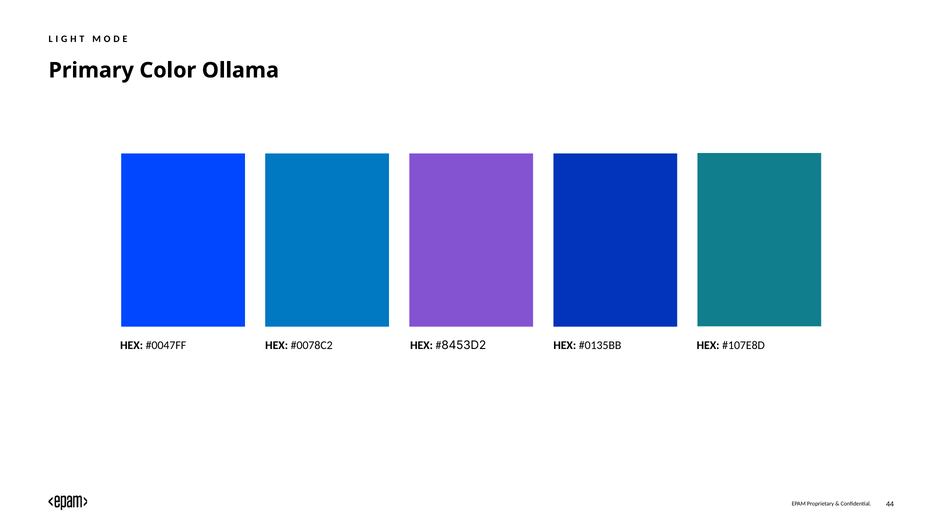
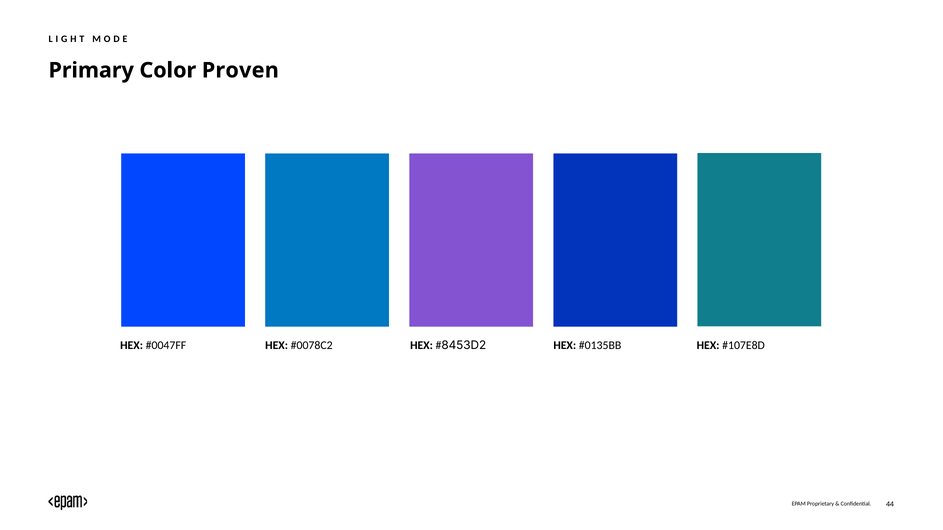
Ollama: Ollama -> Proven (240, 70)
